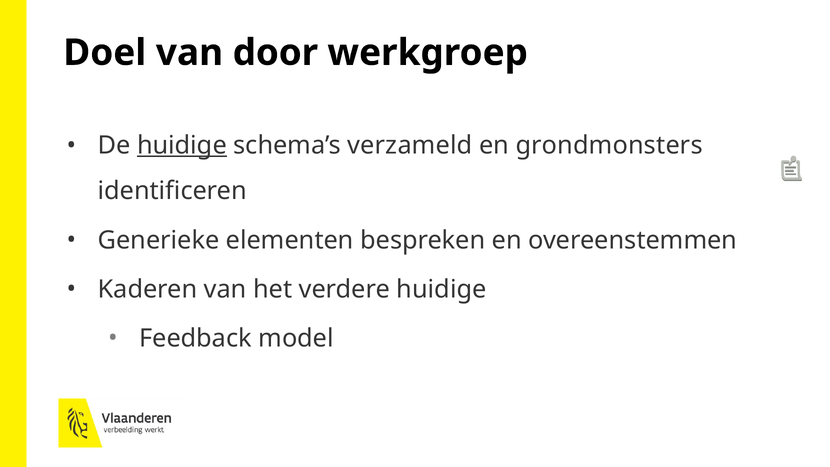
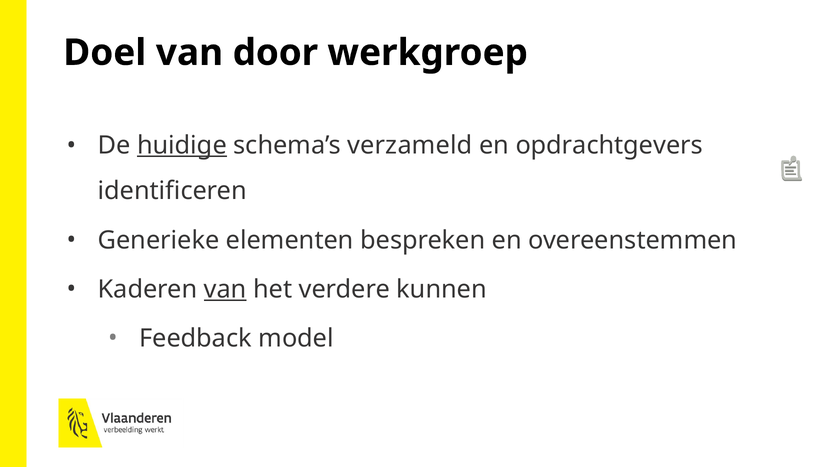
grondmonsters: grondmonsters -> opdrachtgevers (609, 145)
van underline: none -> present (225, 289)
verdere huidige: huidige -> kunnen (442, 289)
